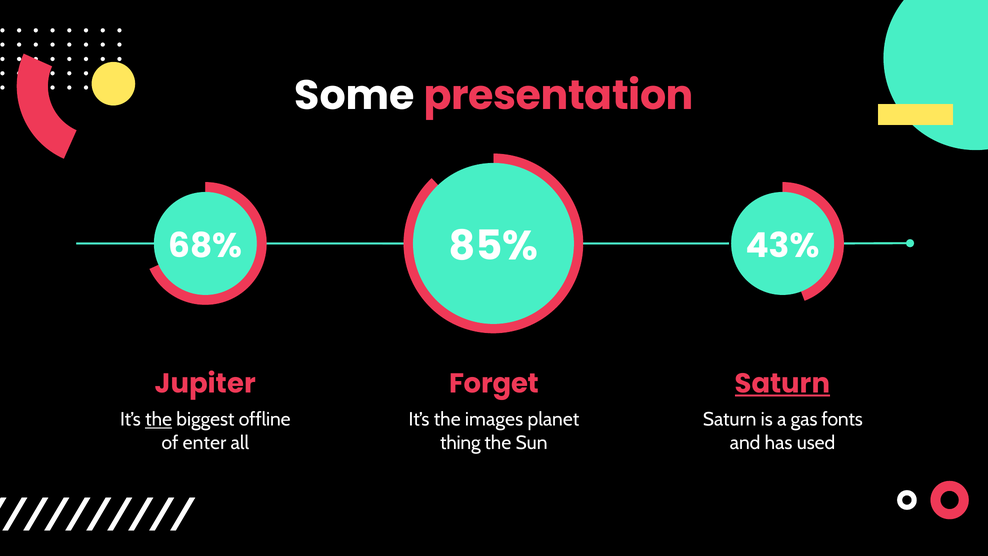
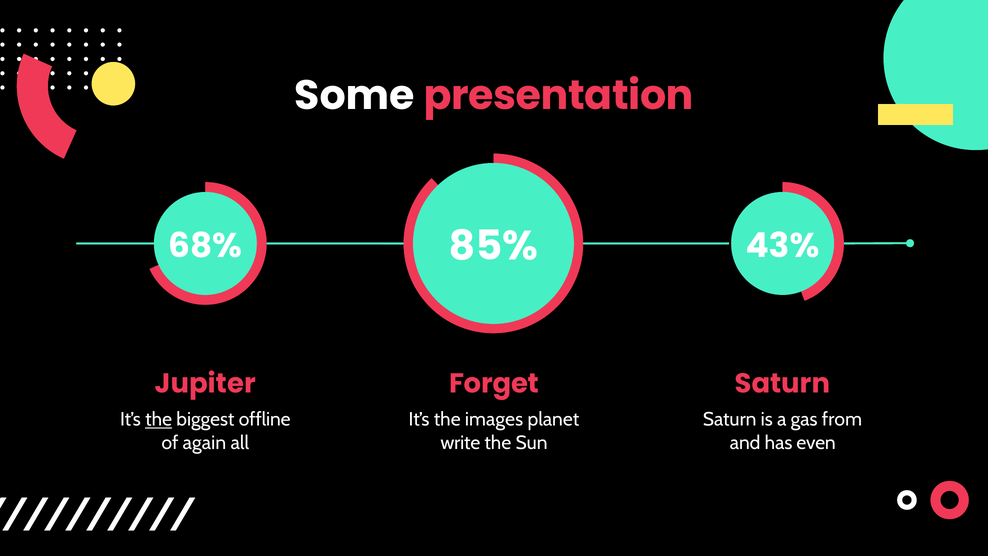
Saturn underline: present -> none (783, 384)
fonts: fonts -> from (842, 419)
enter: enter -> again (204, 442)
thing: thing -> write (460, 442)
used: used -> even (816, 442)
